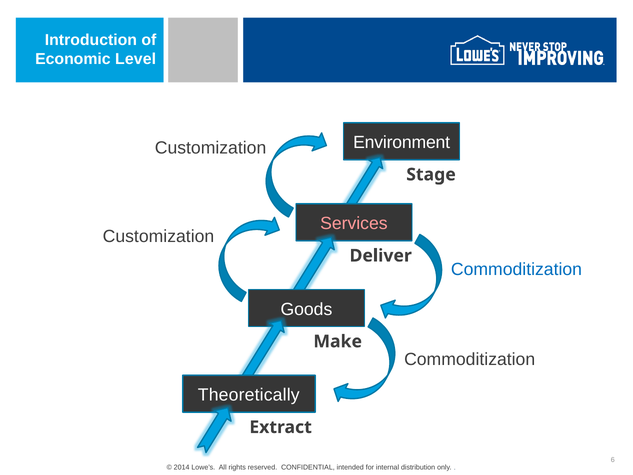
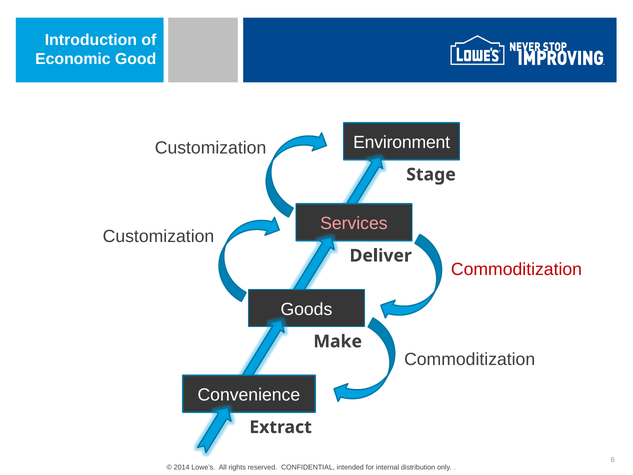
Level: Level -> Good (136, 59)
Commoditization colour: blue -> red (516, 269)
Theoretically: Theoretically -> Convenience (249, 395)
